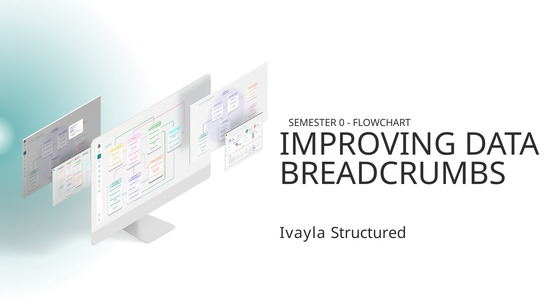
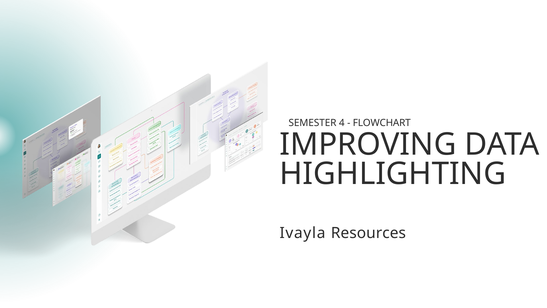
0: 0 -> 4 (342, 123)
BREADCRUMBS: BREADCRUMBS -> HIGHLIGHTING (393, 174)
Structured: Structured -> Resources (368, 233)
